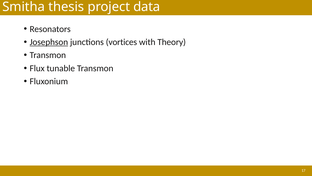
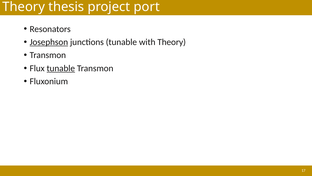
Smitha: Smitha -> Theory (24, 7)
data: data -> port (147, 7)
junctions vortices: vortices -> tunable (121, 42)
tunable underline: none -> present (61, 68)
